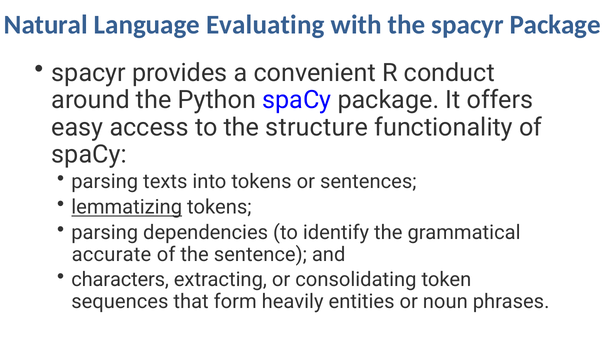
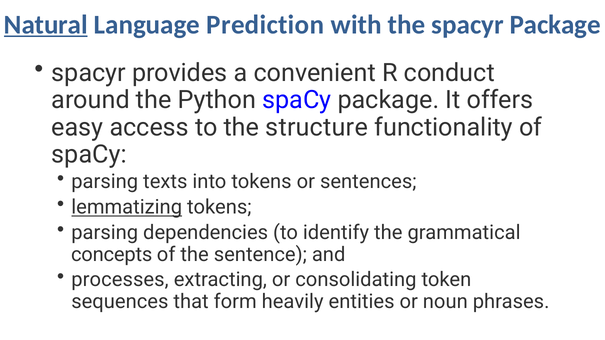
Natural underline: none -> present (46, 25)
Evaluating: Evaluating -> Prediction (265, 25)
accurate: accurate -> concepts (112, 255)
characters: characters -> processes (120, 280)
